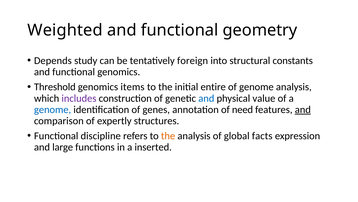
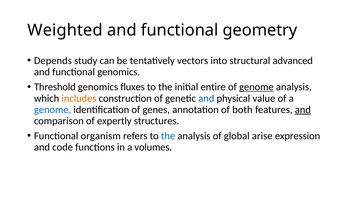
foreign: foreign -> vectors (193, 61)
constants: constants -> advanced (293, 61)
items: items -> fluxes (133, 87)
genome underline: none -> present (256, 87)
includes colour: purple -> orange (79, 98)
need: need -> both (242, 109)
discipline: discipline -> organism (101, 136)
the colour: orange -> blue (168, 136)
facts: facts -> arise (262, 136)
large: large -> code (63, 147)
inserted: inserted -> volumes (153, 147)
